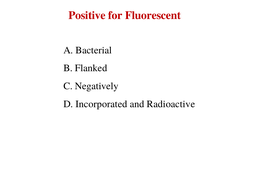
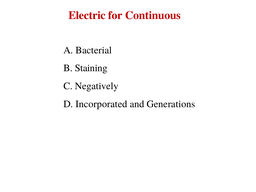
Positive: Positive -> Electric (87, 15)
Fluorescent: Fluorescent -> Continuous (153, 15)
Flanked: Flanked -> Staining (91, 68)
Radioactive: Radioactive -> Generations (171, 104)
